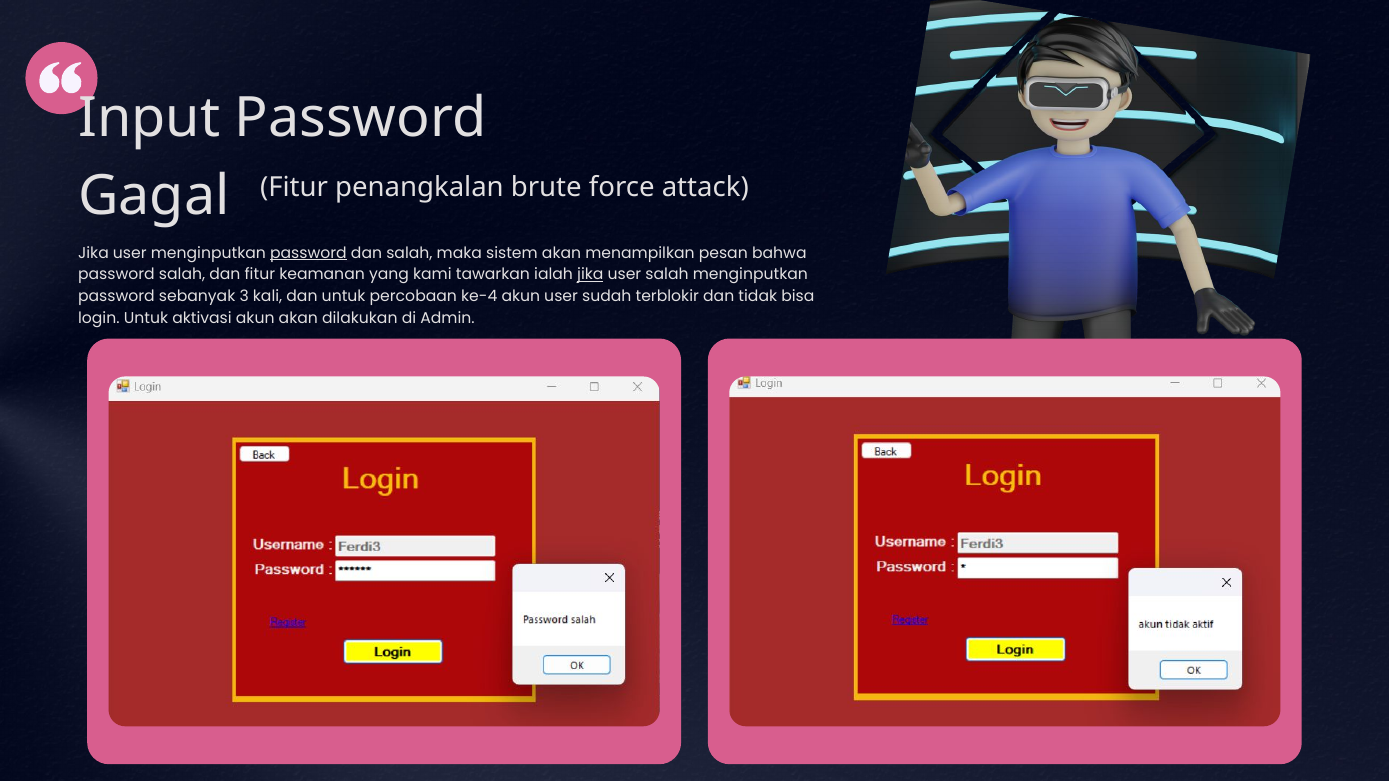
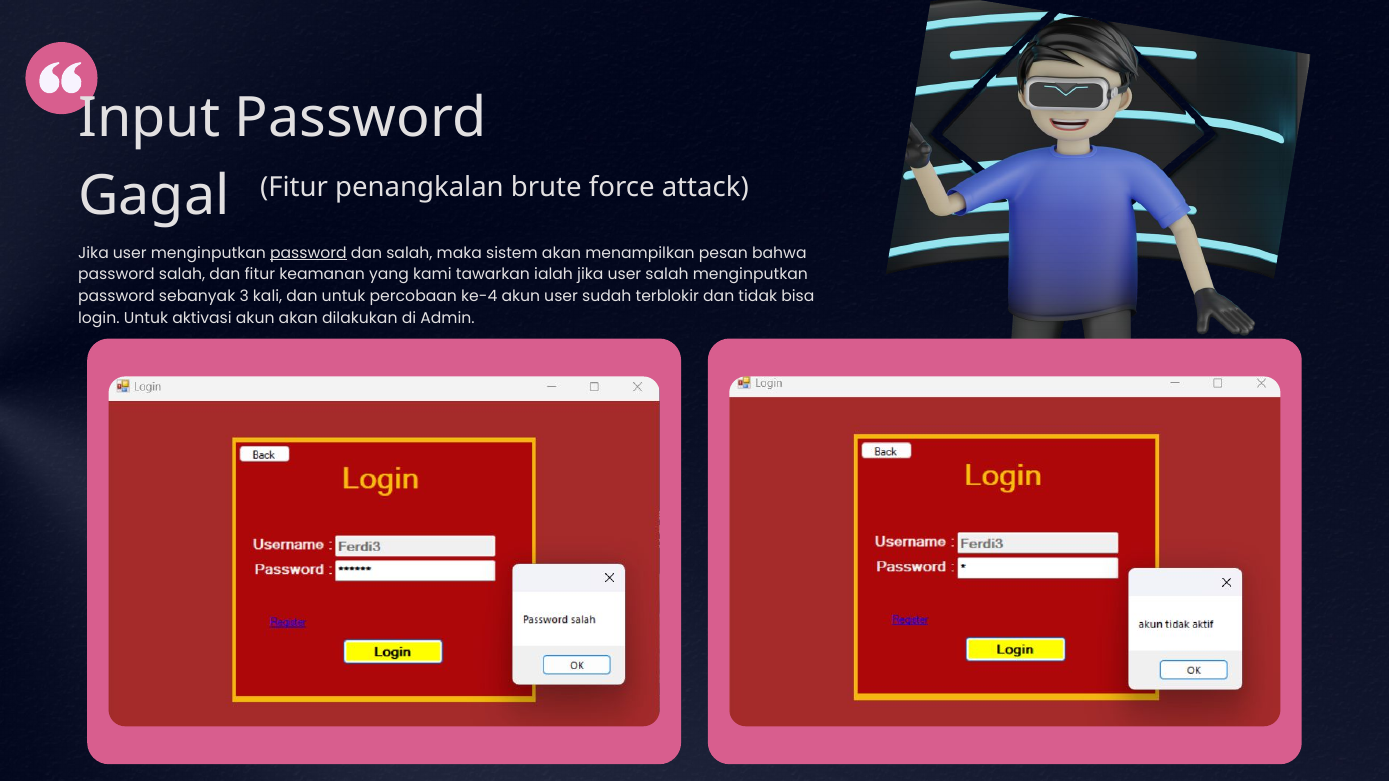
jika underline: present -> none (590, 275)
